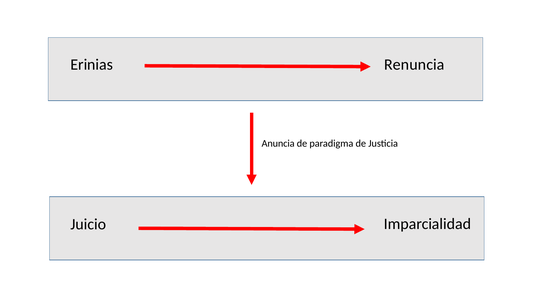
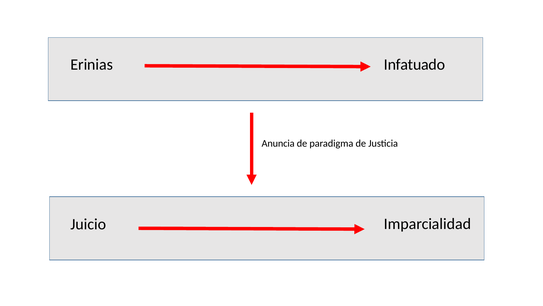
Renuncia: Renuncia -> Infatuado (415, 64)
